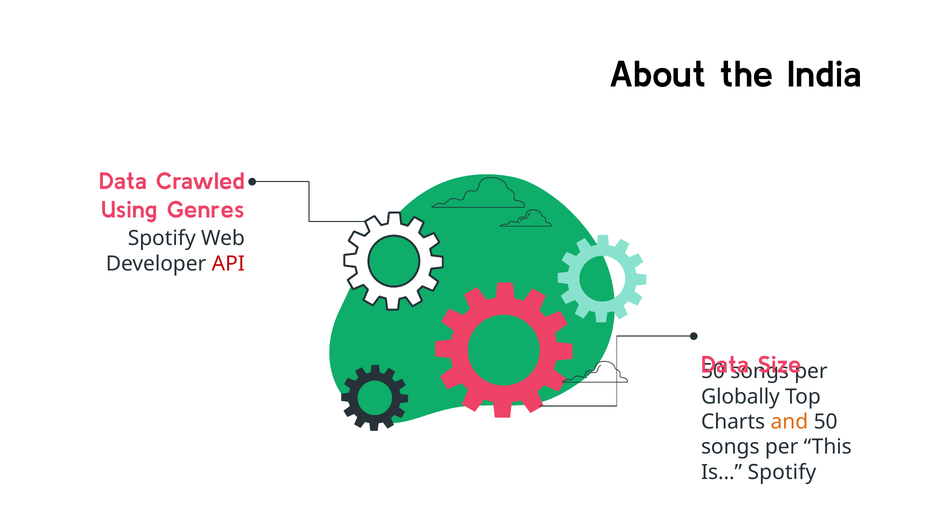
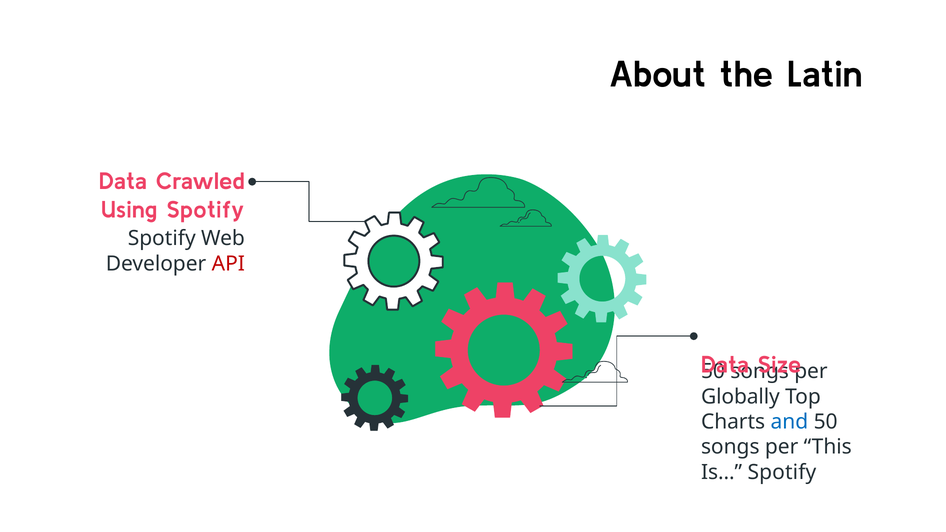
India: India -> Latin (825, 75)
Using Genres: Genres -> Spotify (206, 210)
and colour: orange -> blue (789, 422)
